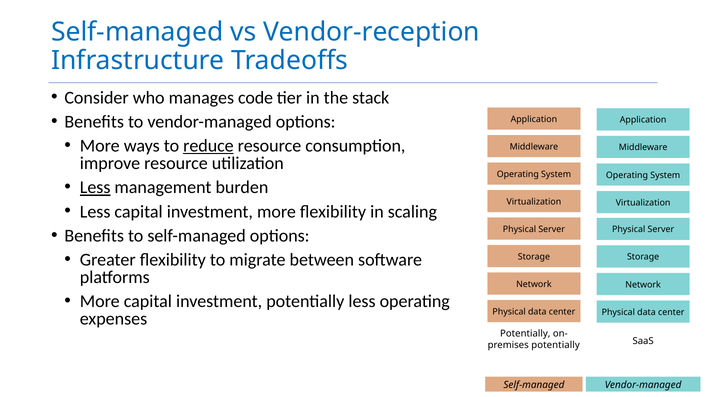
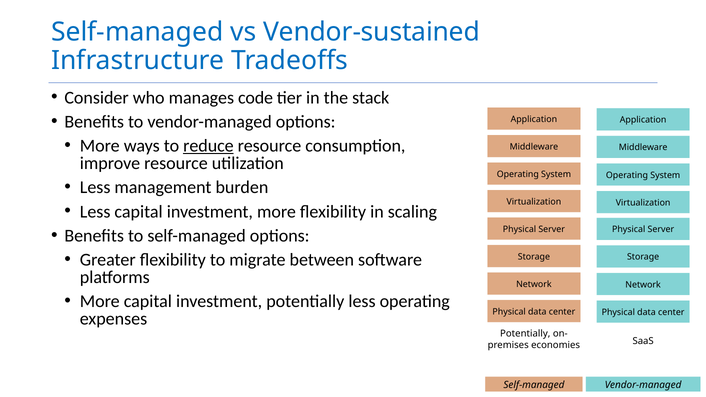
Vendor-reception: Vendor-reception -> Vendor-sustained (372, 32)
Less underline: present -> none (95, 188)
potentially: potentially -> economies (556, 345)
